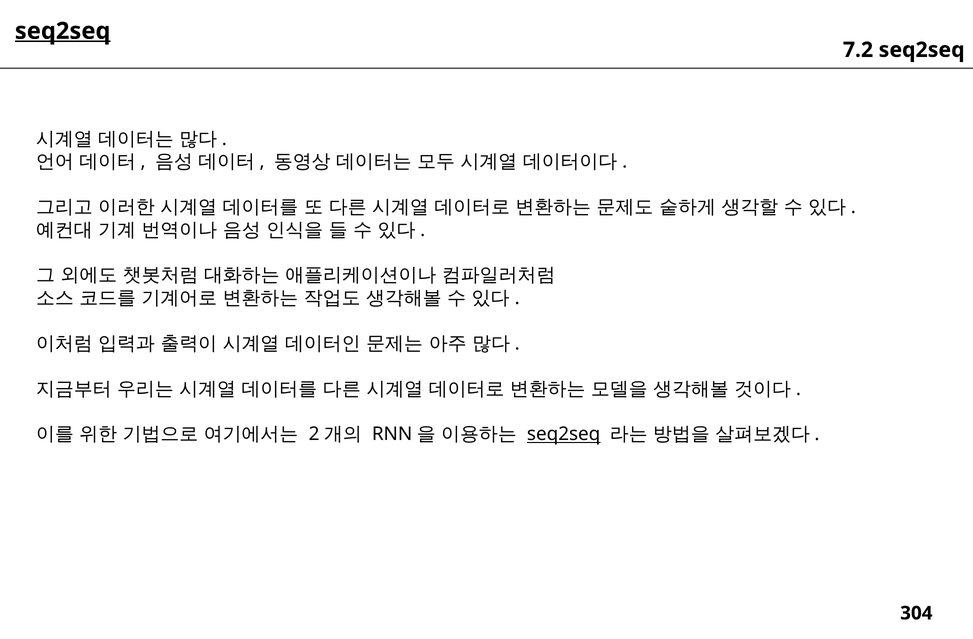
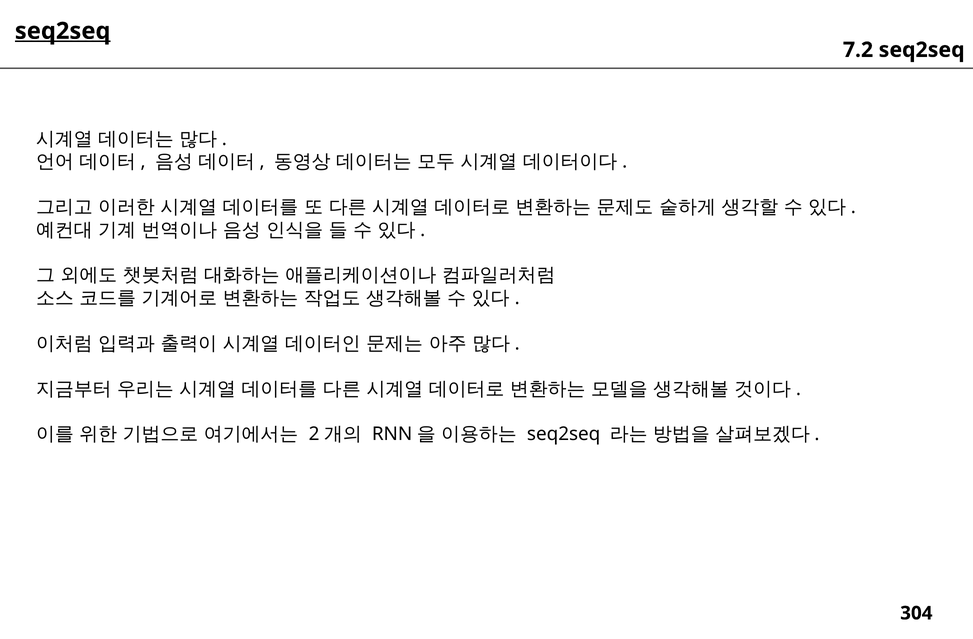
seq2seq underline: present -> none (564, 434)
